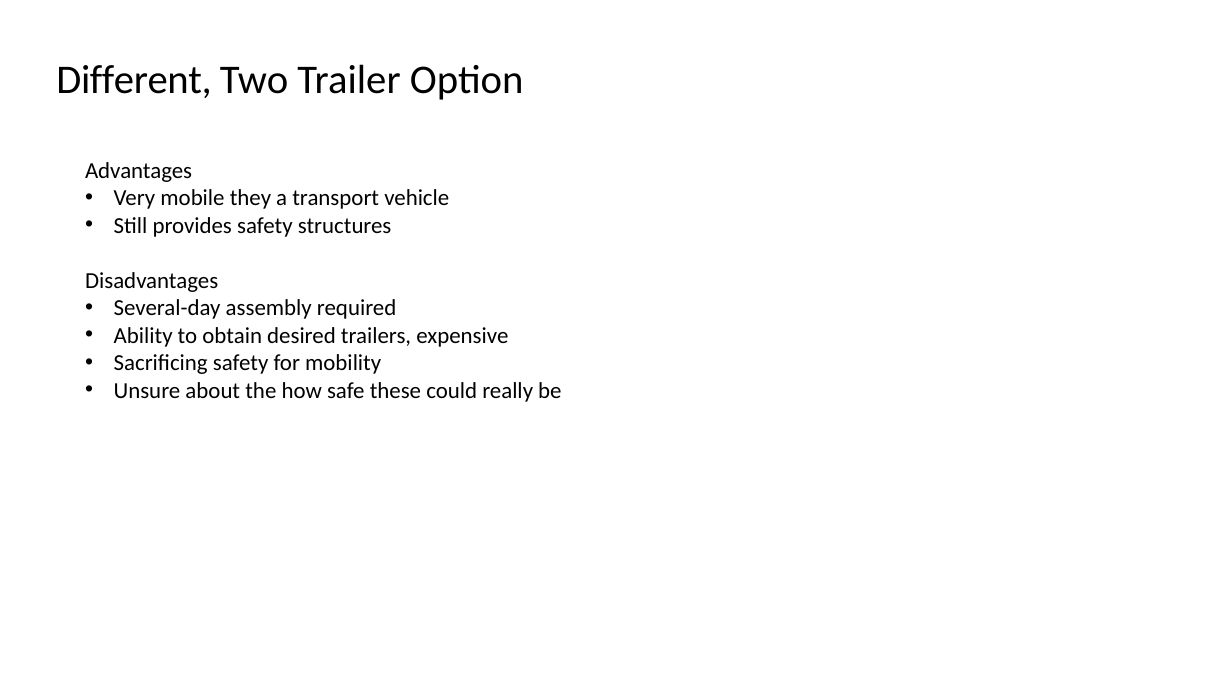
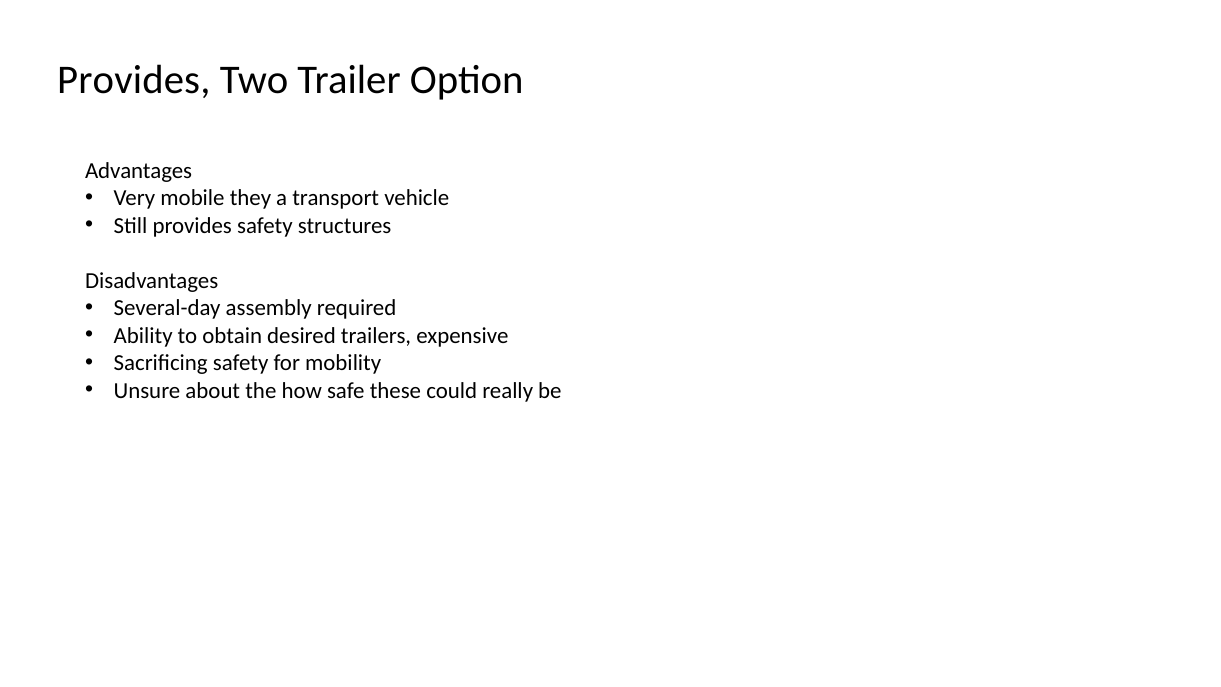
Different: Different -> Provides (134, 80)
